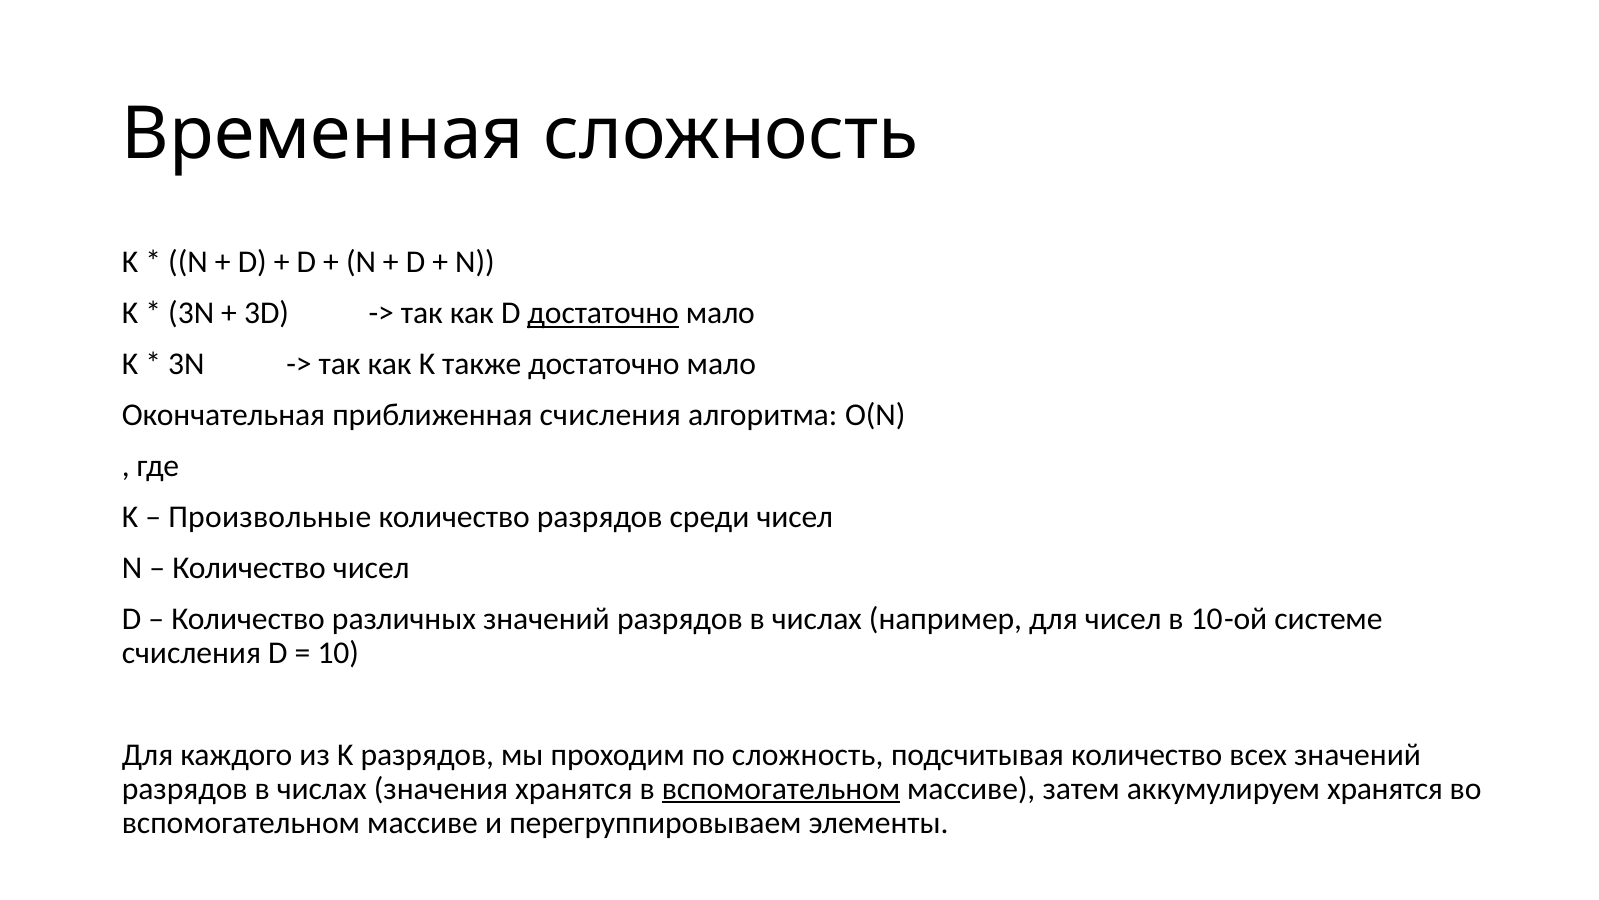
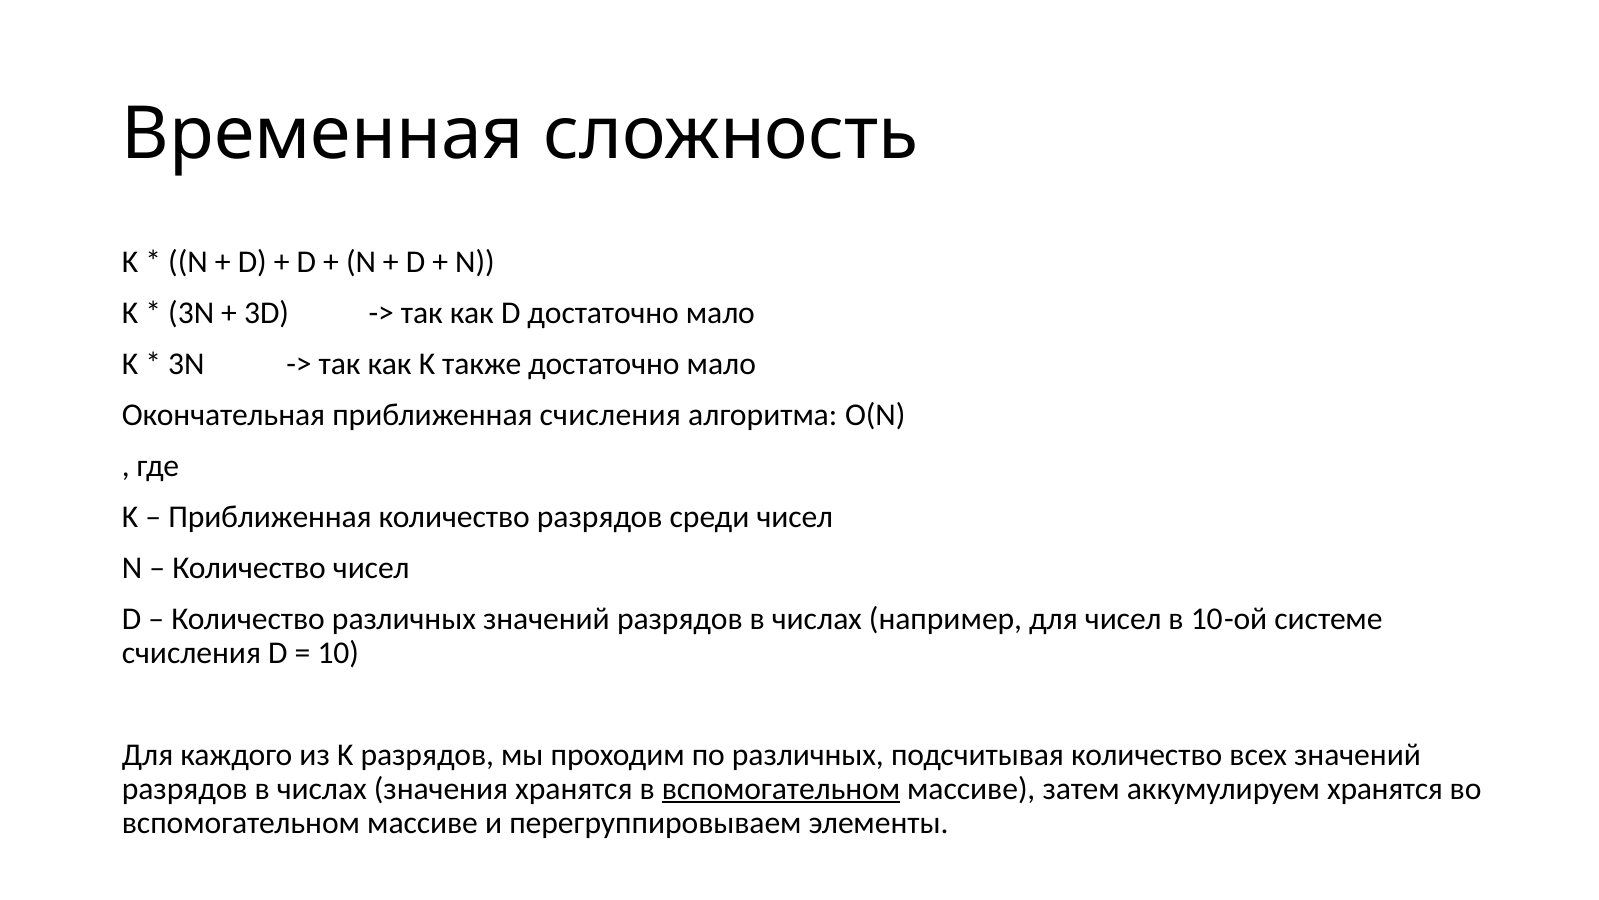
достаточно underline: present -> none (603, 313)
Произвольные: Произвольные -> Приближенная (270, 517)
по сложность: сложность -> различных (808, 754)
